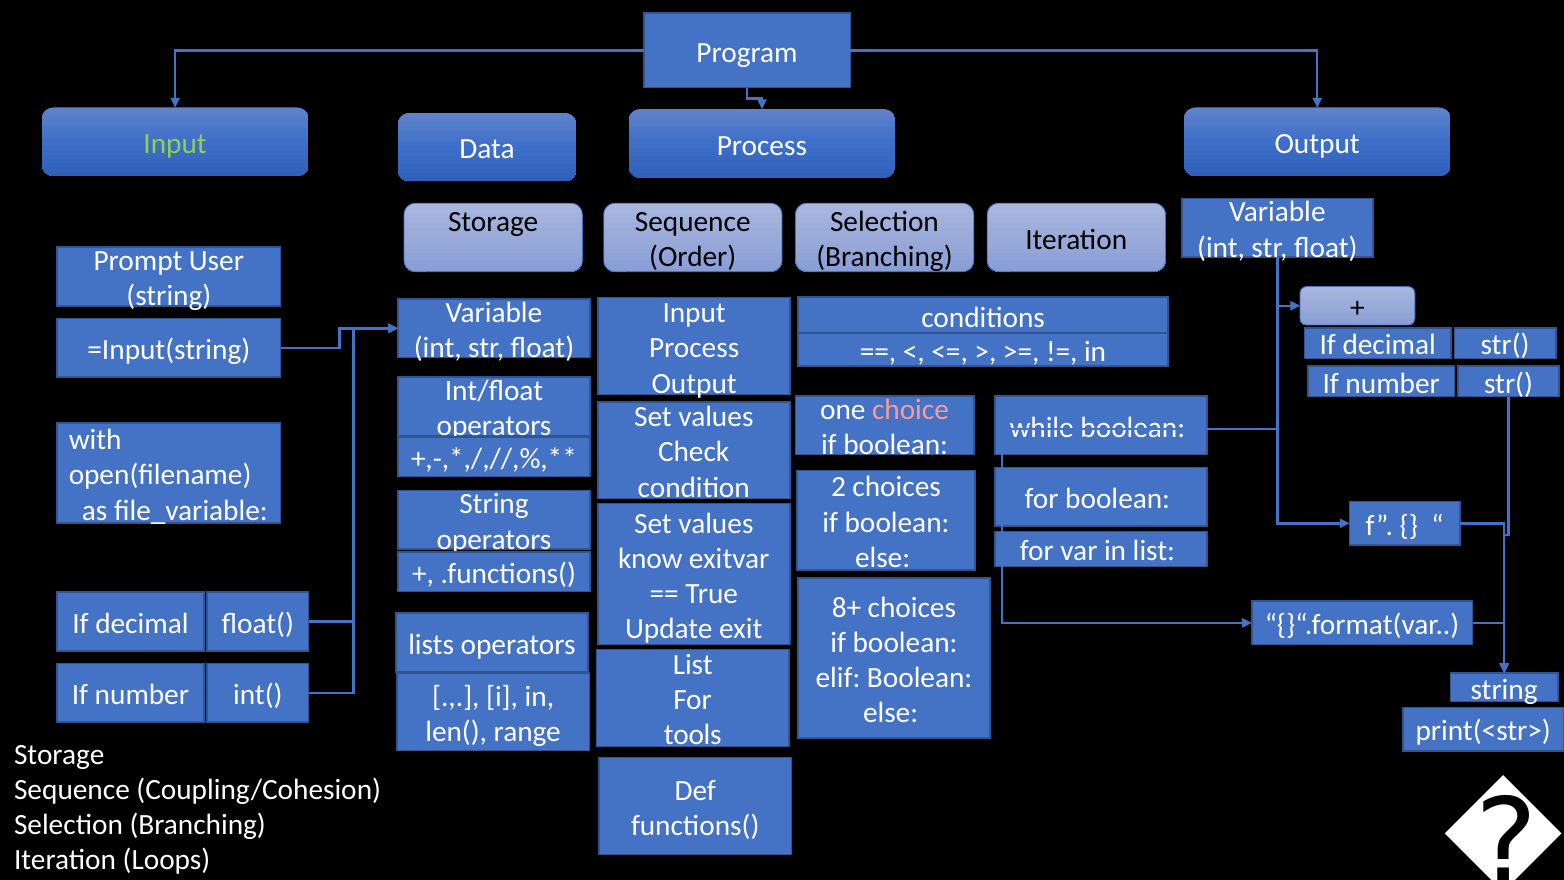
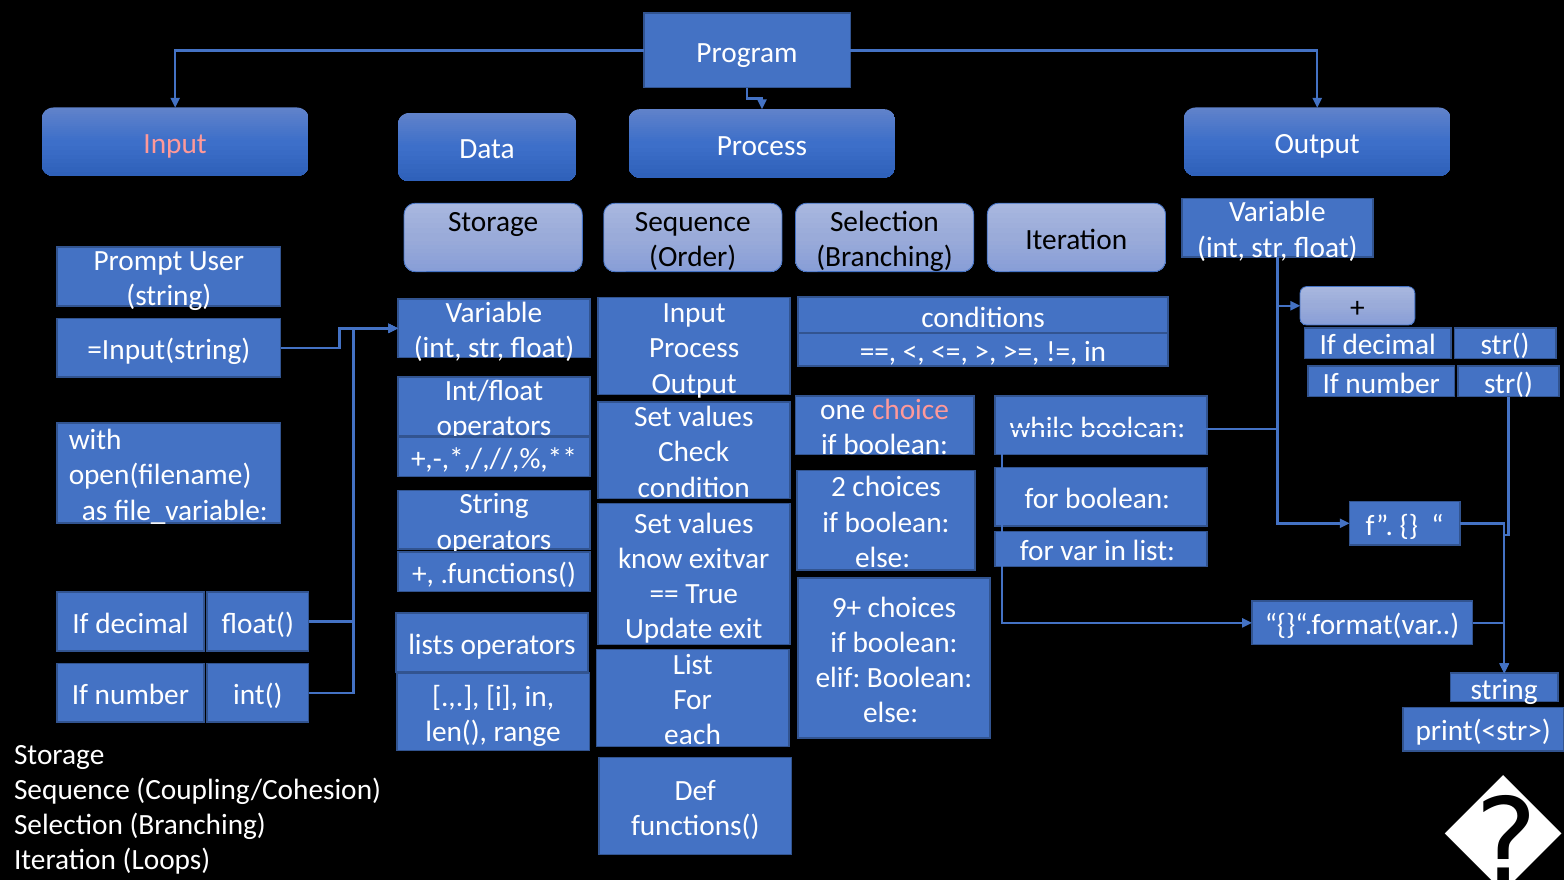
Input colour: light green -> pink (175, 144)
8+: 8+ -> 9+ (846, 607)
tools: tools -> each (693, 735)
